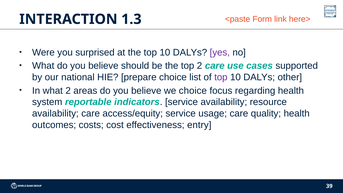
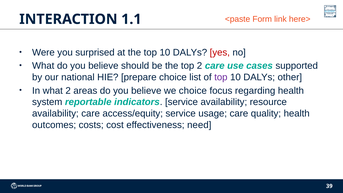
1.3: 1.3 -> 1.1 (131, 19)
yes colour: purple -> red (220, 52)
entry: entry -> need (199, 125)
